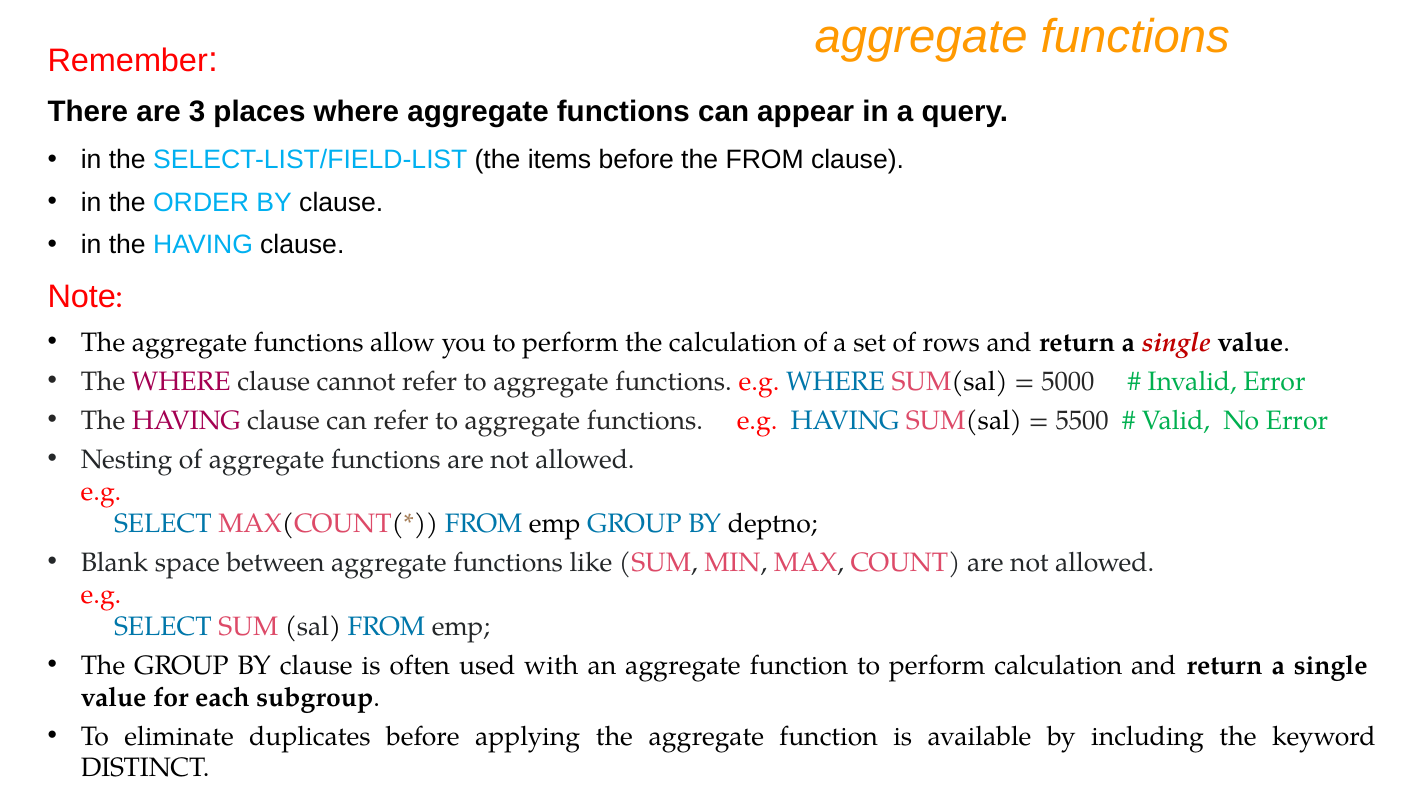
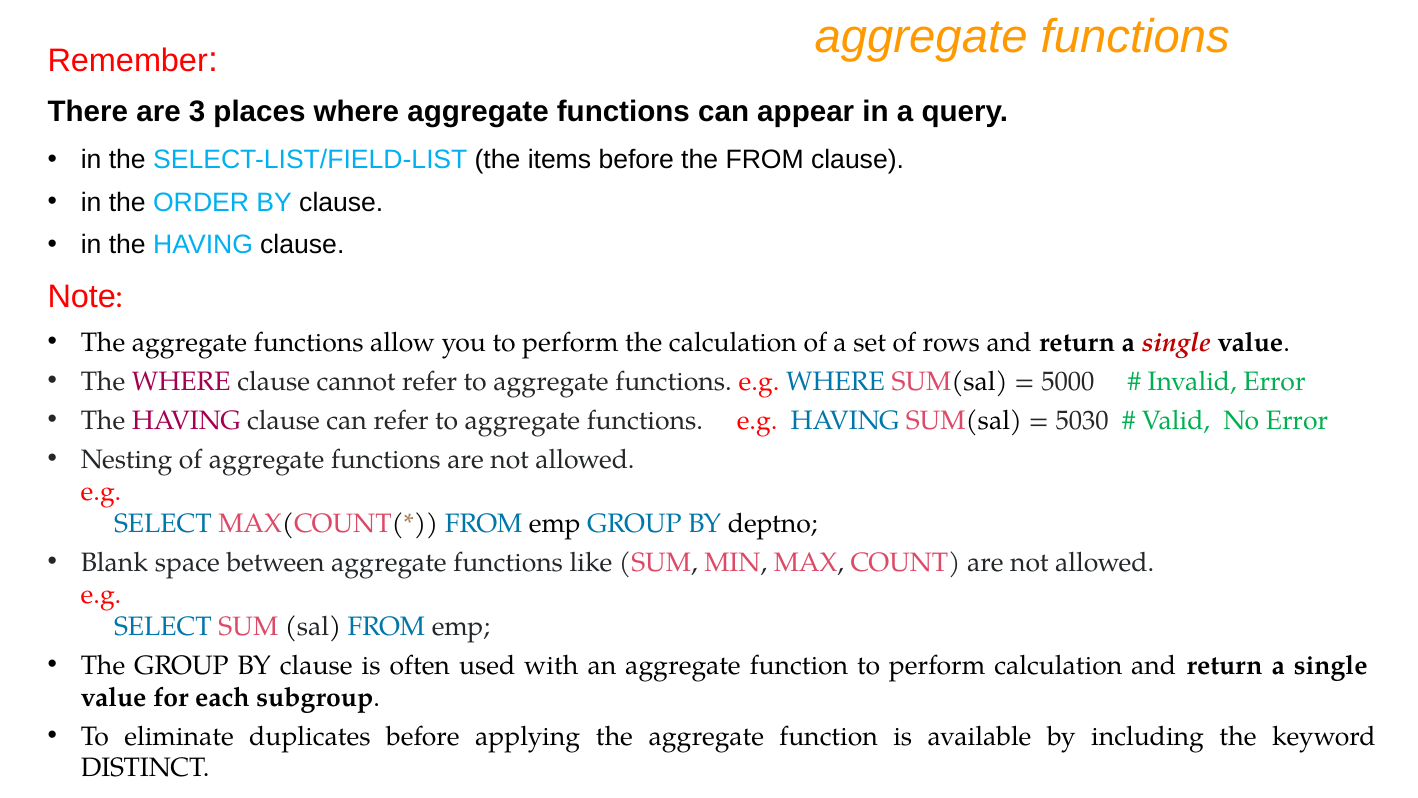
5500: 5500 -> 5030 (1082, 420)
